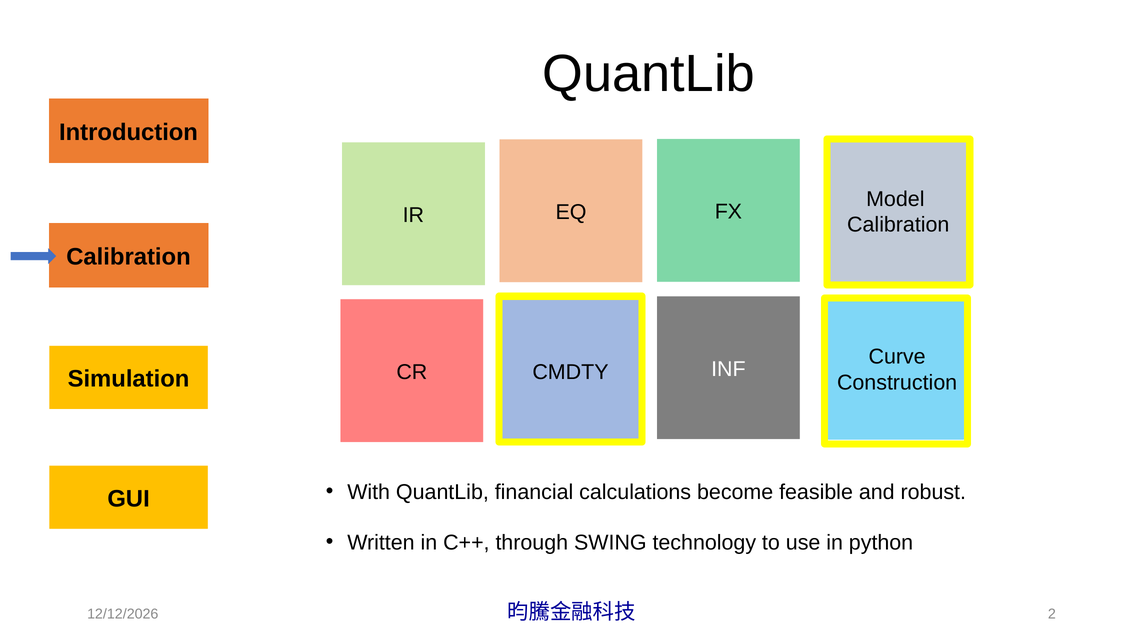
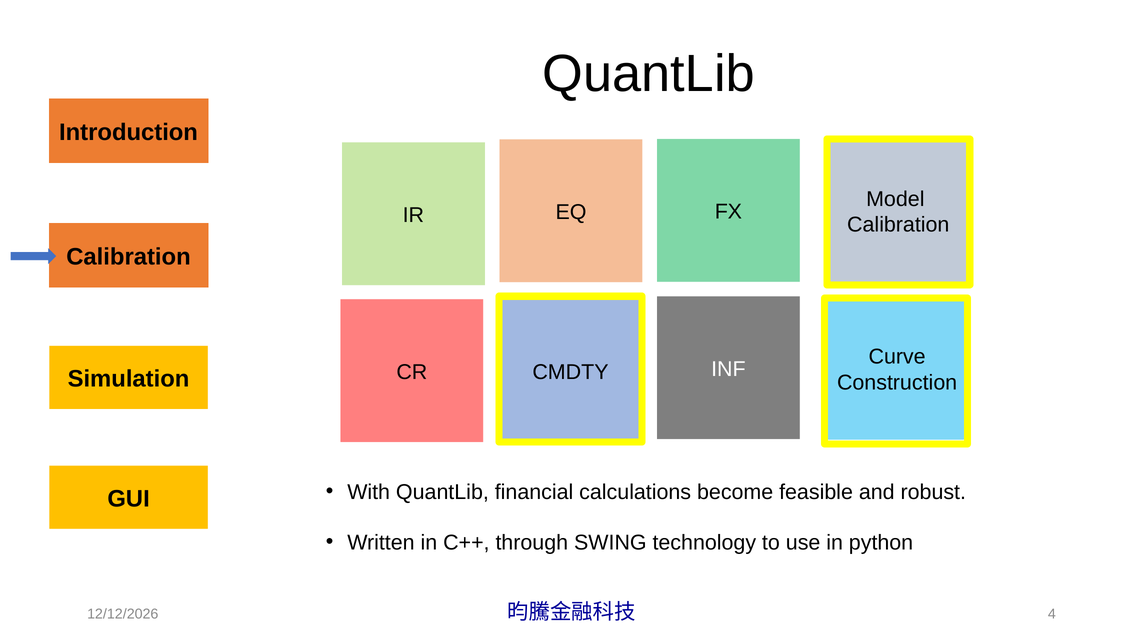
2: 2 -> 4 (1052, 614)
